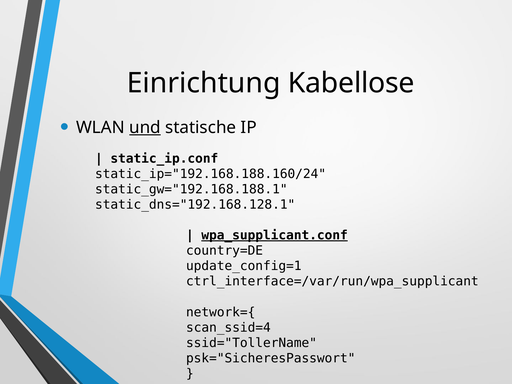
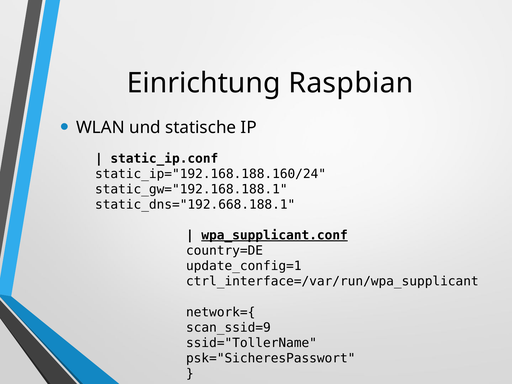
Kabellose: Kabellose -> Raspbian (351, 83)
und underline: present -> none (145, 128)
static_dns="192.168.128.1: static_dns="192.168.128.1 -> static_dns="192.668.188.1 (195, 205)
scan_ssid=4: scan_ssid=4 -> scan_ssid=9 (228, 327)
